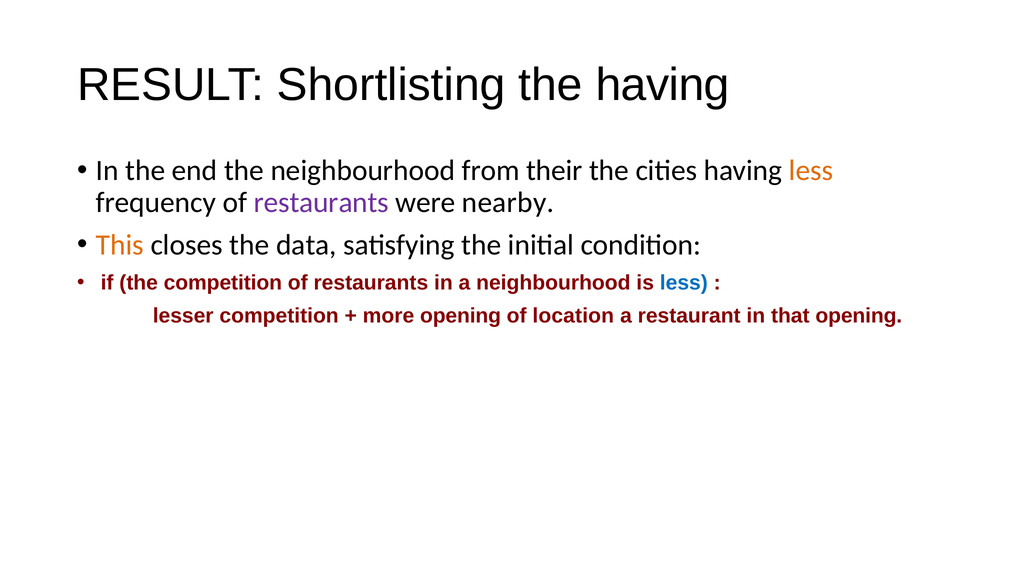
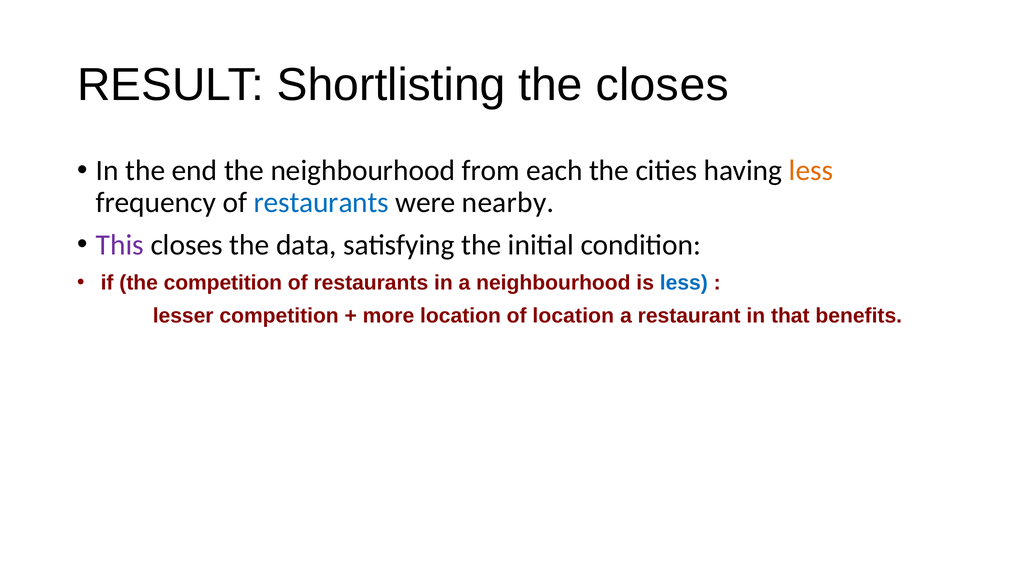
the having: having -> closes (662, 85)
their: their -> each (554, 171)
restaurants colour: purple -> blue (321, 203)
This colour: orange -> purple (120, 245)
more opening: opening -> location (460, 316)
that opening: opening -> benefits (859, 316)
